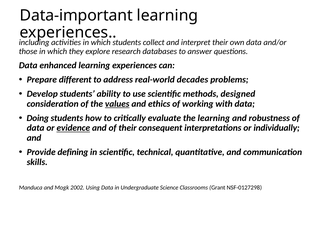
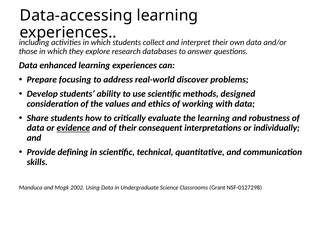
Data-important: Data-important -> Data-accessing (76, 16)
different: different -> focusing (75, 80)
decades: decades -> discover (193, 80)
values underline: present -> none (117, 104)
Doing: Doing -> Share (38, 118)
